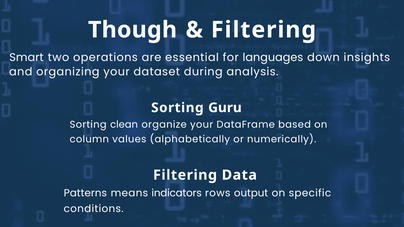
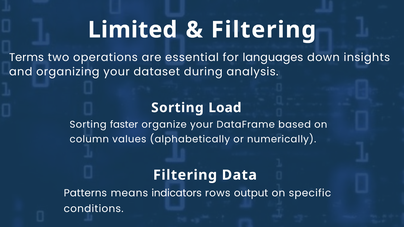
Though: Though -> Limited (133, 30)
Smart: Smart -> Terms (26, 57)
Guru: Guru -> Load (225, 108)
clean: clean -> faster (124, 125)
